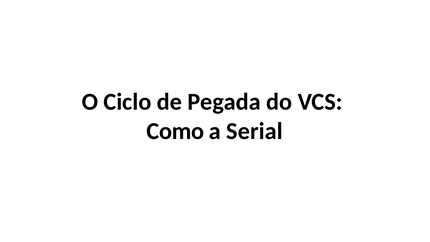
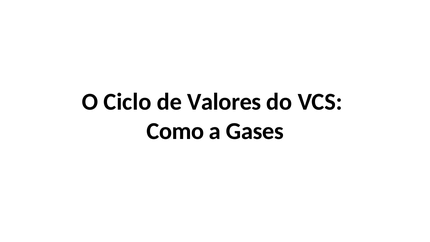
Pegada: Pegada -> Valores (224, 102)
Serial: Serial -> Gases (255, 131)
